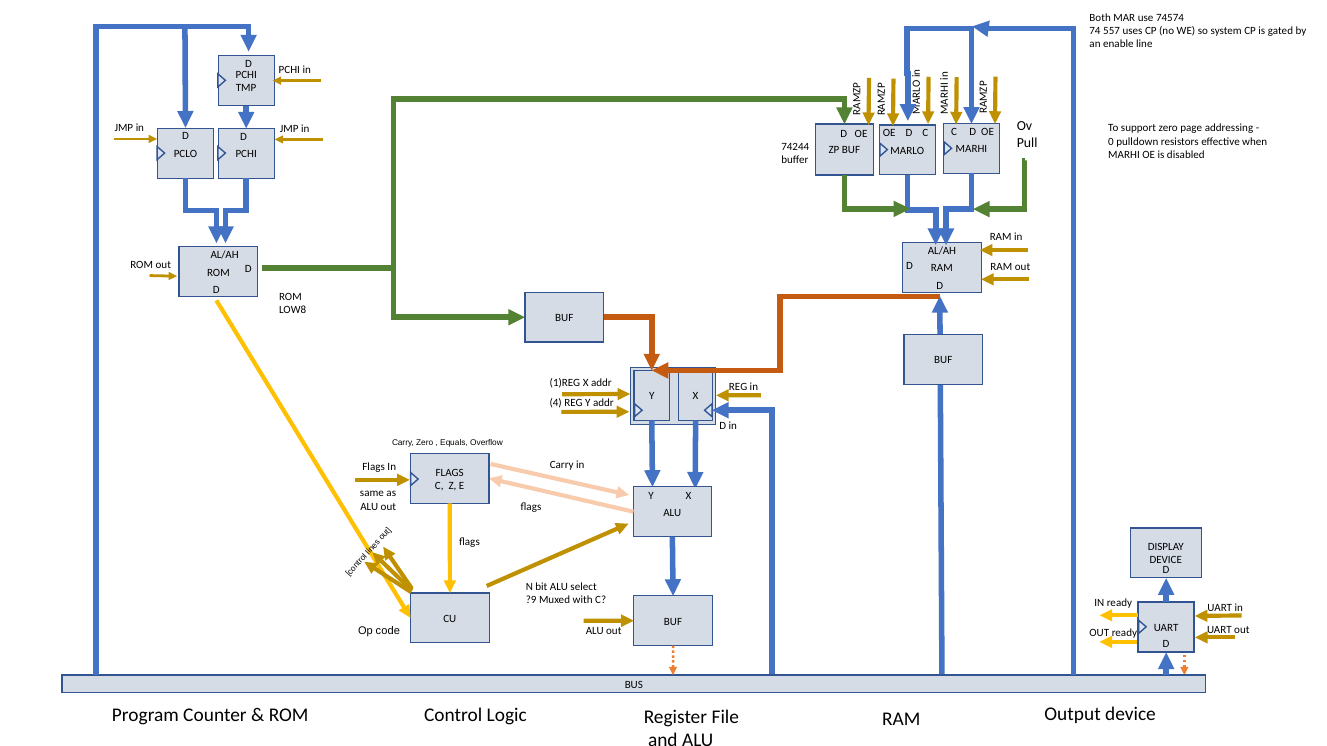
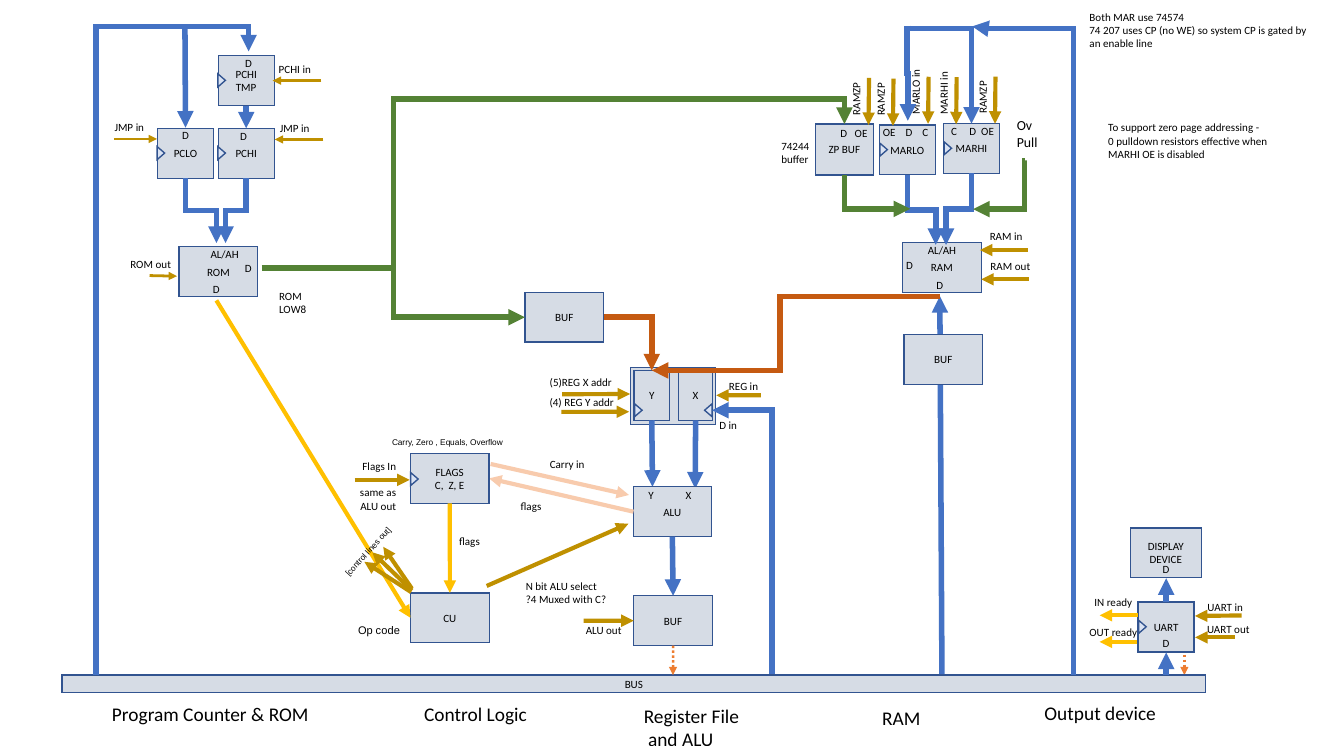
557: 557 -> 207 (1112, 31)
1)REG: 1)REG -> 5)REG (565, 383)
?9: ?9 -> ?4 (531, 600)
